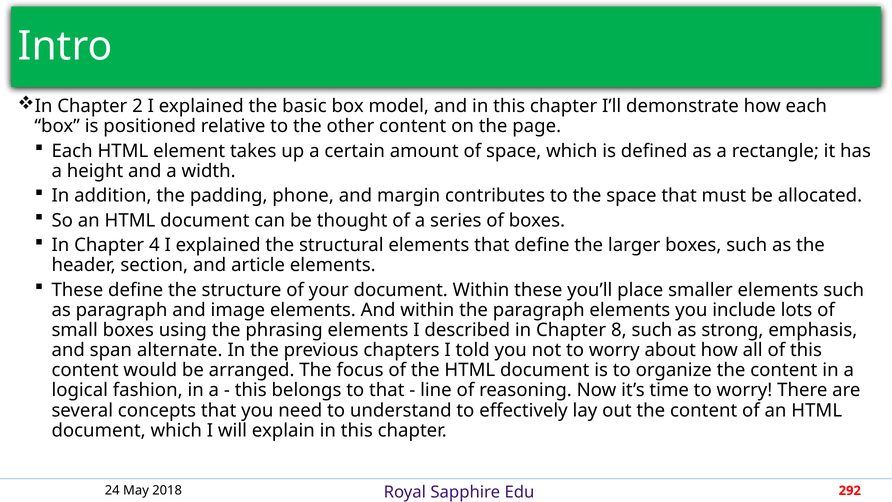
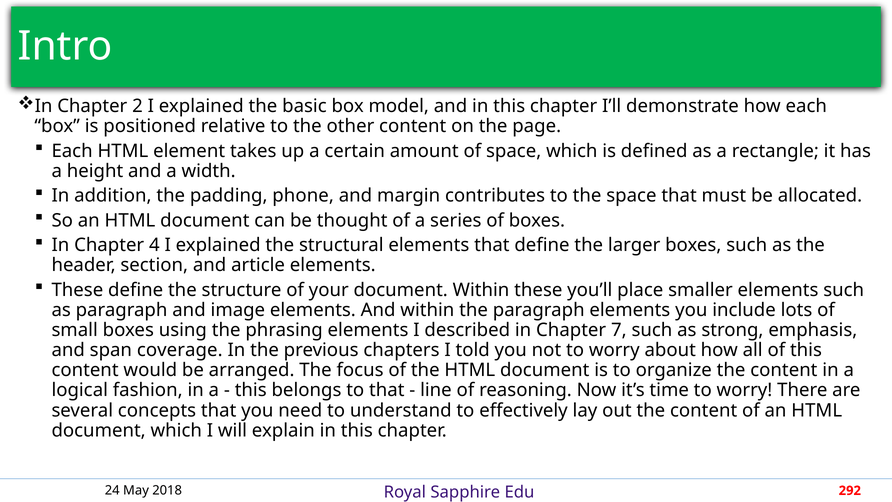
8: 8 -> 7 (619, 330)
alternate: alternate -> coverage (180, 350)
